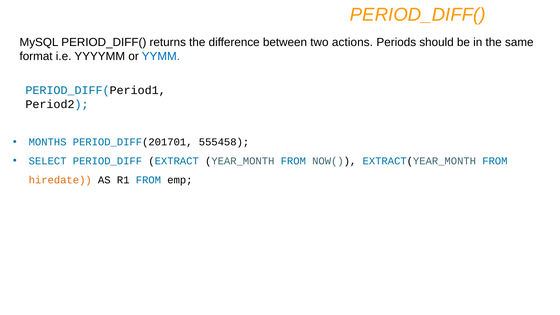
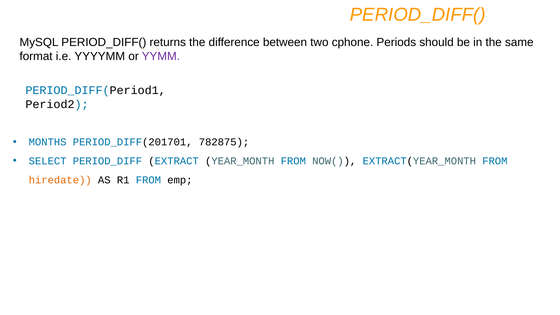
actions: actions -> cphone (353, 42)
YYMM colour: blue -> purple (161, 56)
555458: 555458 -> 782875 (224, 142)
